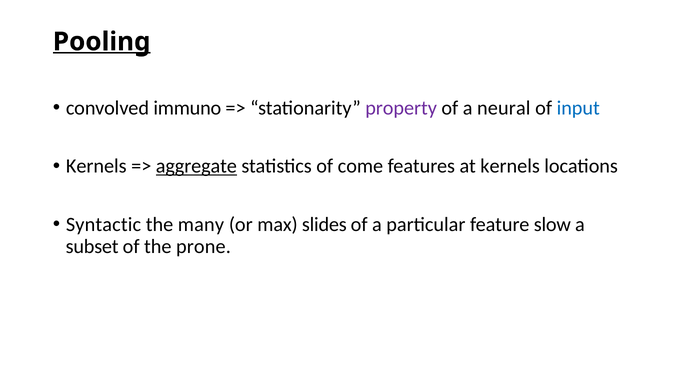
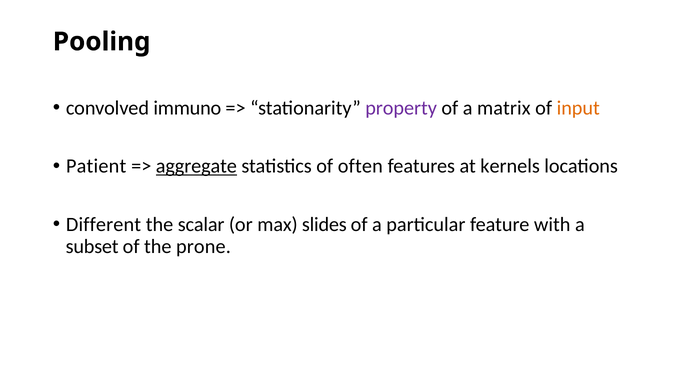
Pooling underline: present -> none (102, 42)
neural: neural -> matrix (504, 108)
input colour: blue -> orange (578, 108)
Kernels: Kernels -> Patient (96, 166)
come: come -> often (360, 166)
Syntactic: Syntactic -> Different (104, 224)
many: many -> scalar (201, 224)
slow: slow -> with (552, 224)
